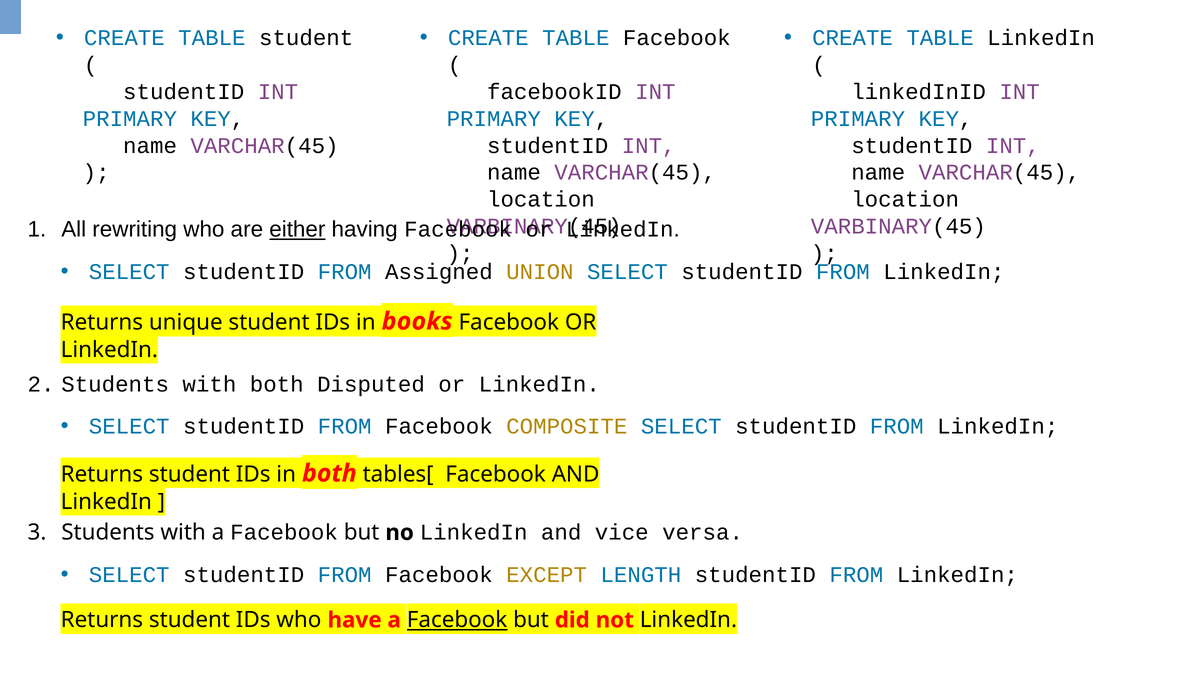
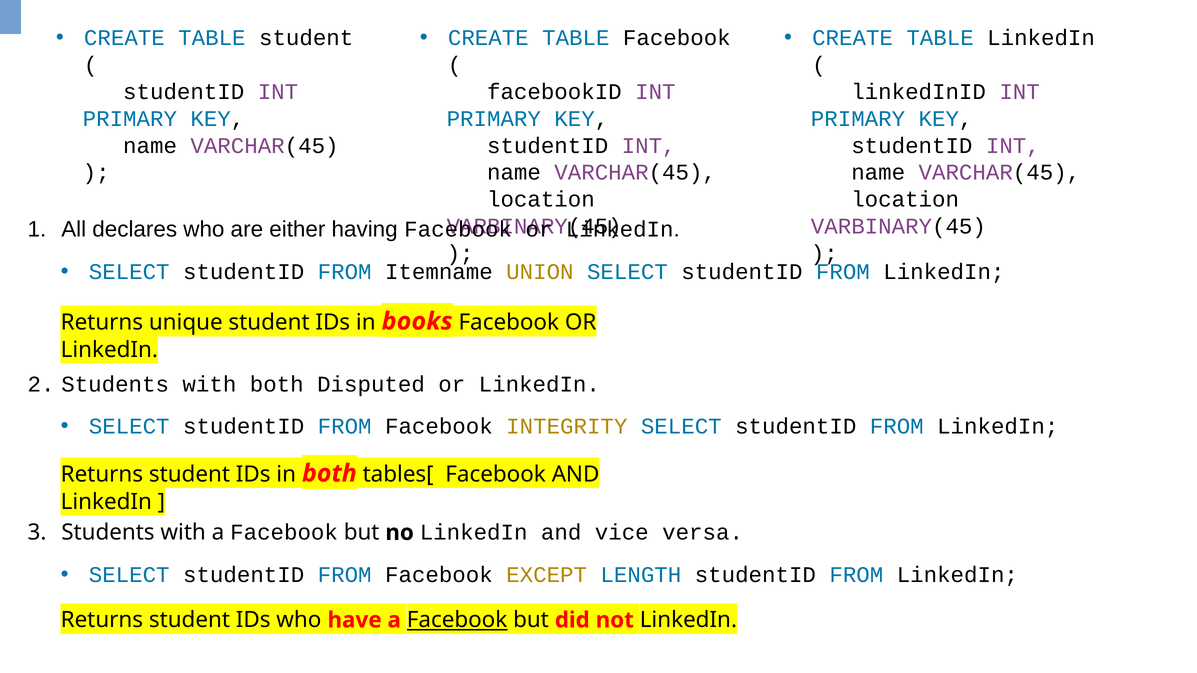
rewriting: rewriting -> declares (135, 230)
either underline: present -> none (297, 230)
Assigned: Assigned -> Itemname (439, 272)
COMPOSITE: COMPOSITE -> INTEGRITY (567, 427)
